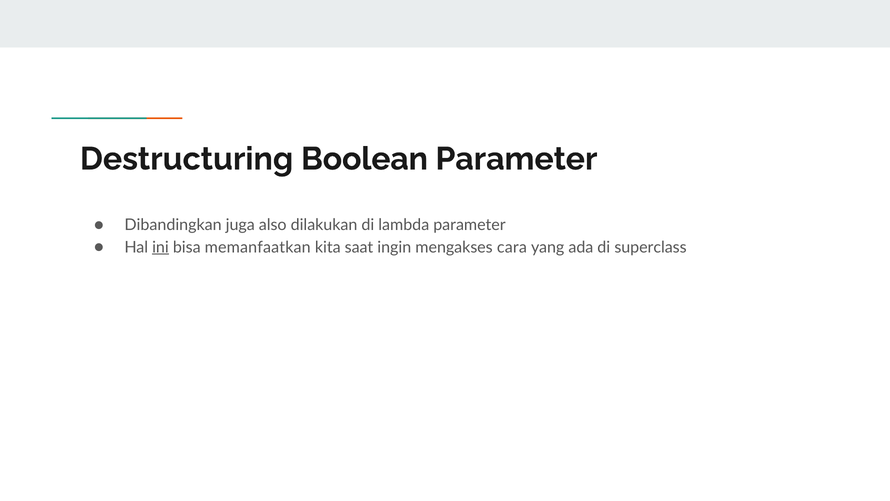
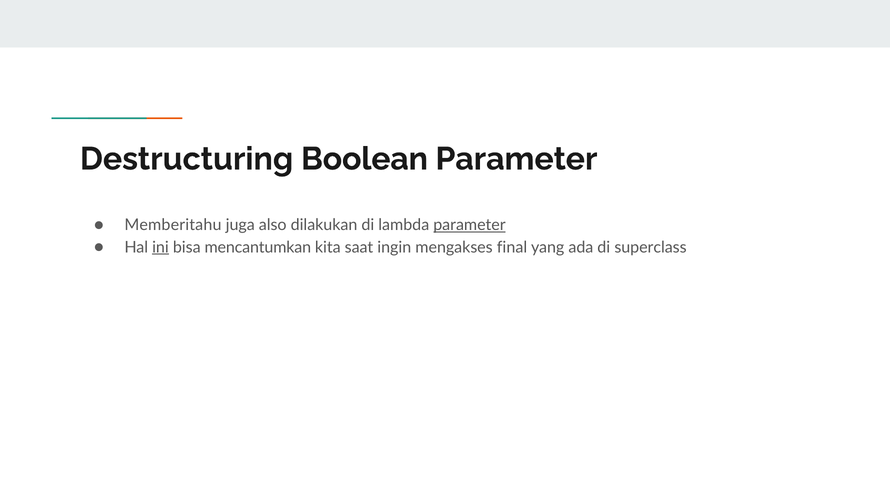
Dibandingkan: Dibandingkan -> Memberitahu (173, 225)
parameter underline: none -> present (469, 225)
memanfaatkan: memanfaatkan -> mencantumkan (258, 247)
cara: cara -> final (512, 247)
